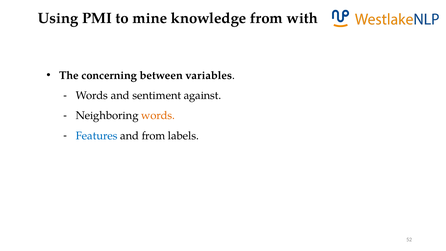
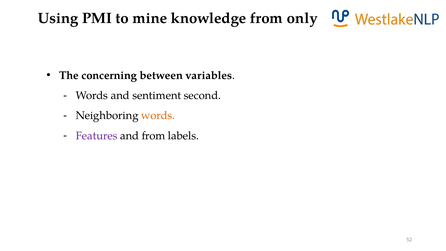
with: with -> only (302, 18)
against: against -> second (202, 95)
Features colour: blue -> purple (97, 136)
